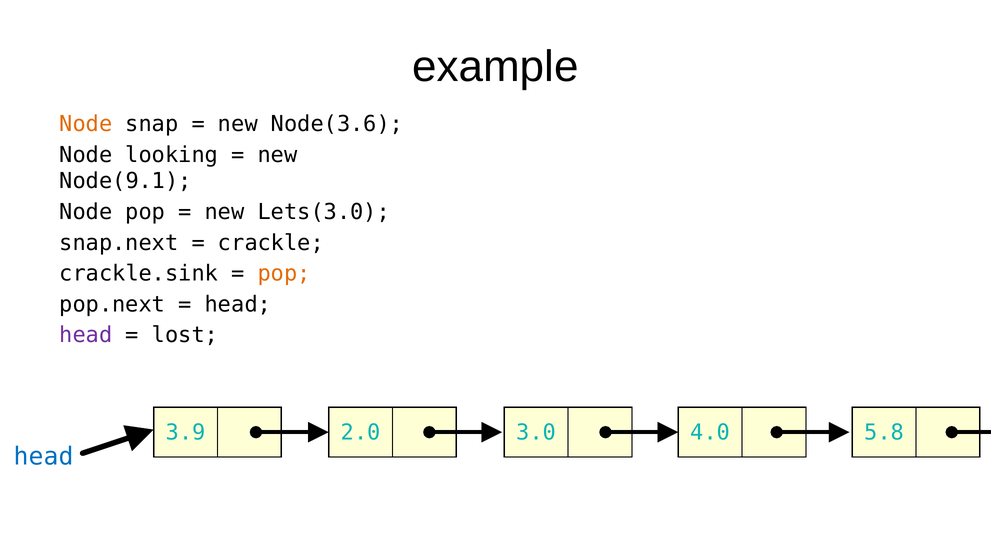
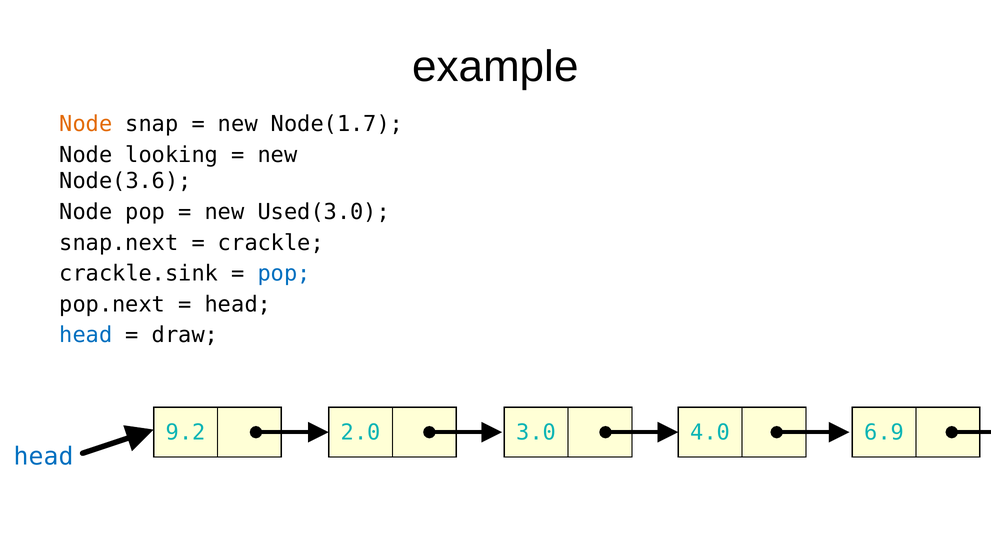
Node(3.6: Node(3.6 -> Node(1.7 (337, 124)
Node(9.1: Node(9.1 -> Node(3.6 (126, 181)
Lets(3.0: Lets(3.0 -> Used(3.0 (324, 212)
pop colour: orange -> blue (284, 274)
head colour: purple -> blue (86, 335)
lost: lost -> draw (185, 335)
3.9: 3.9 -> 9.2 (186, 433)
5.8: 5.8 -> 6.9 (884, 433)
